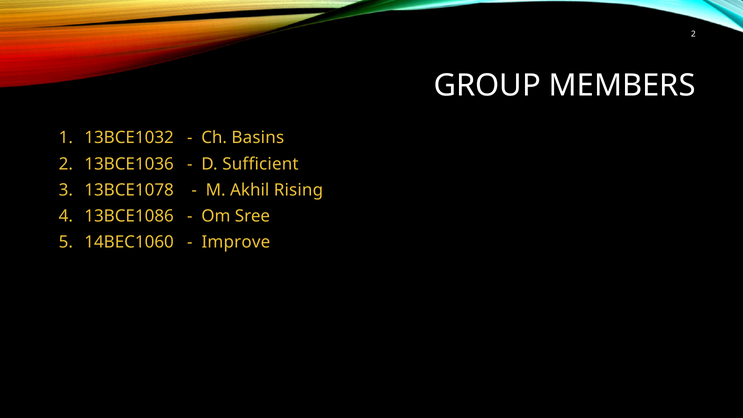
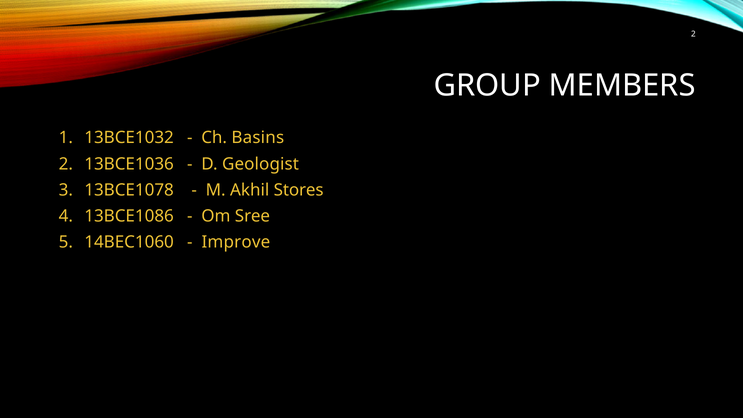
Sufficient: Sufficient -> Geologist (260, 164)
Rising: Rising -> Stores (299, 190)
